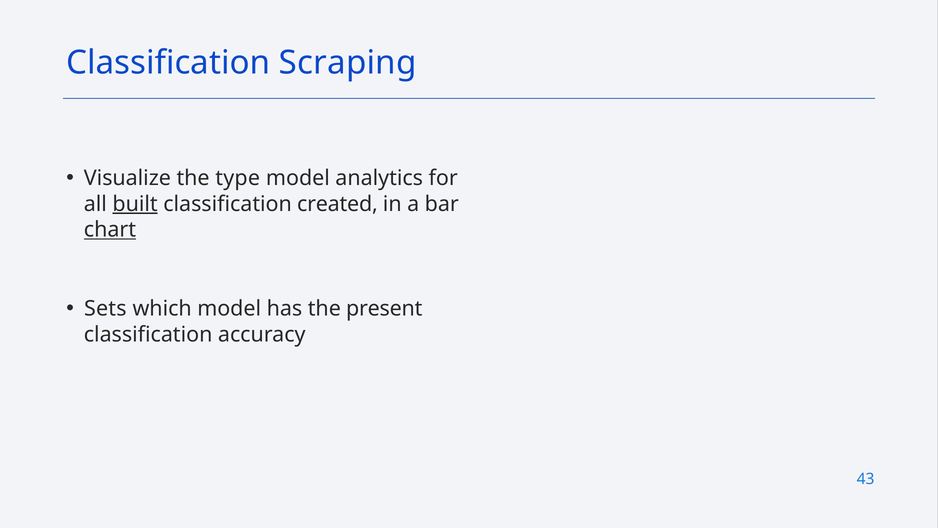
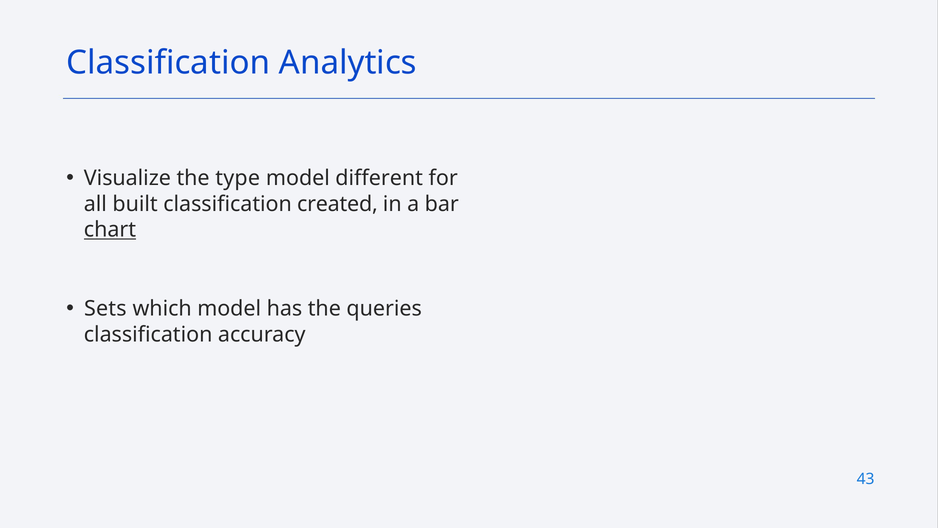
Scraping: Scraping -> Analytics (348, 63)
analytics: analytics -> different (379, 178)
built underline: present -> none (135, 204)
present: present -> queries (384, 308)
